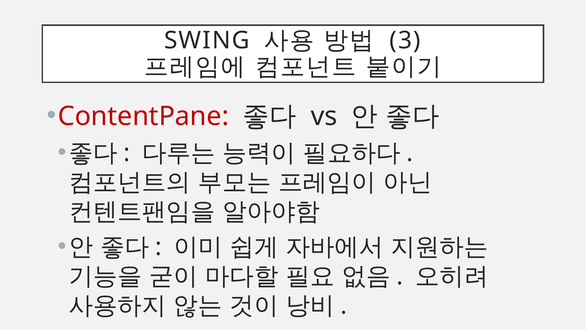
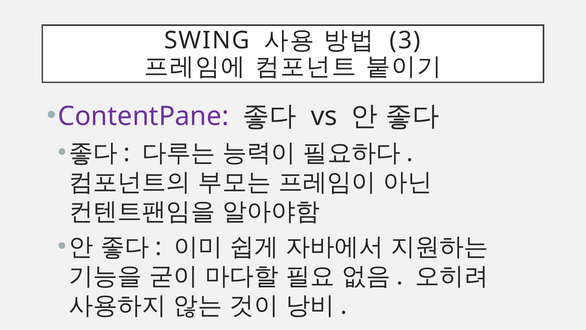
ContentPane colour: red -> purple (143, 116)
